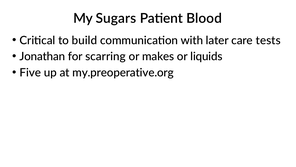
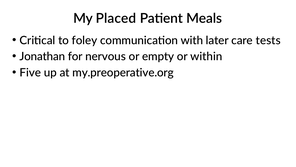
Sugars: Sugars -> Placed (116, 18)
Blood: Blood -> Meals (204, 18)
build: build -> foley (84, 40)
scarring: scarring -> nervous (106, 56)
makes: makes -> empty (158, 56)
liquids: liquids -> within (206, 56)
